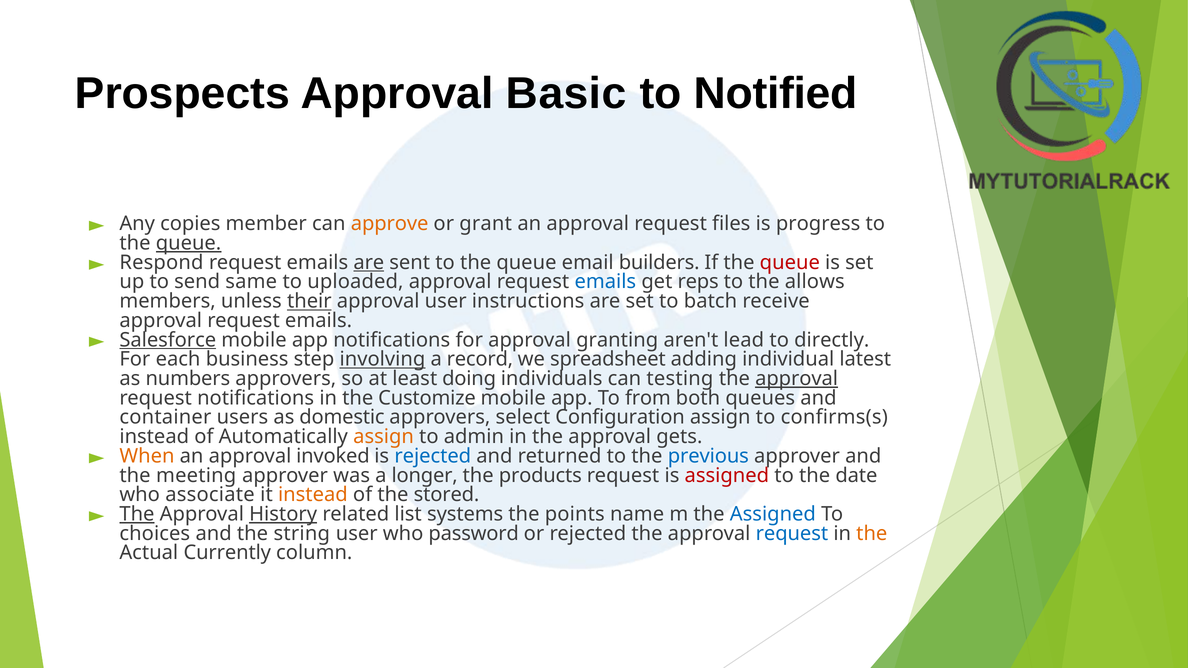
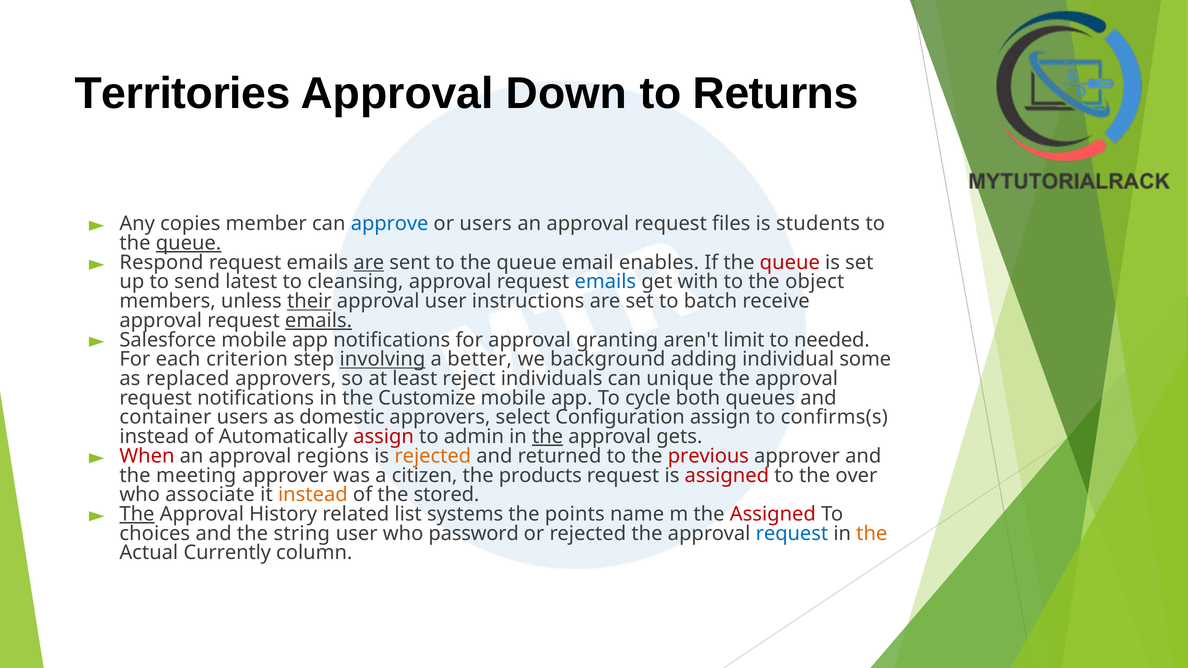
Prospects: Prospects -> Territories (183, 94)
Basic: Basic -> Down (566, 94)
Notified: Notified -> Returns (776, 94)
approve colour: orange -> blue (390, 224)
or grant: grant -> users (486, 224)
progress: progress -> students (818, 224)
builders: builders -> enables (659, 263)
same: same -> latest (251, 282)
uploaded: uploaded -> cleansing (355, 282)
reps: reps -> with (698, 282)
allows: allows -> object (815, 282)
emails underline: none -> present (319, 321)
Salesforce underline: present -> none (168, 340)
lead: lead -> limit (744, 340)
directly: directly -> needed (832, 340)
business: business -> criterion (247, 359)
record: record -> better (480, 359)
spreadsheet: spreadsheet -> background (608, 359)
latest: latest -> some (865, 359)
numbers: numbers -> replaced (188, 379)
doing: doing -> reject (469, 379)
testing: testing -> unique (680, 379)
approval underline: present -> none (797, 379)
from: from -> cycle (648, 398)
assign colour: orange -> red (384, 437)
the underline: none -> present (548, 437)
When colour: orange -> red (147, 456)
invoked: invoked -> regions (333, 456)
rejected colour: blue -> orange (433, 456)
previous colour: blue -> red (708, 456)
longer: longer -> citizen (425, 476)
date: date -> over (856, 476)
History underline: present -> none (283, 514)
Assigned colour: blue -> red (773, 514)
